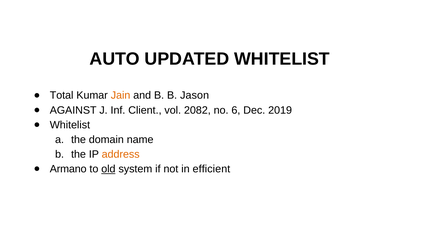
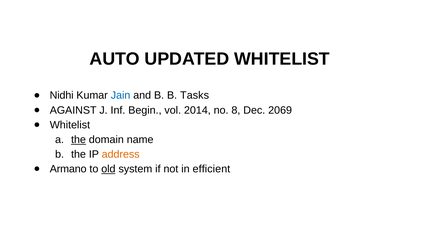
Total: Total -> Nidhi (62, 96)
Jain colour: orange -> blue (121, 96)
Jason: Jason -> Tasks (195, 96)
Client: Client -> Begin (145, 110)
2082: 2082 -> 2014 (197, 110)
6: 6 -> 8 (236, 110)
2019: 2019 -> 2069 (280, 110)
the underline: none -> present (79, 140)
